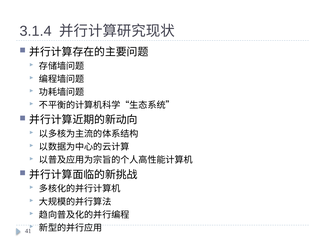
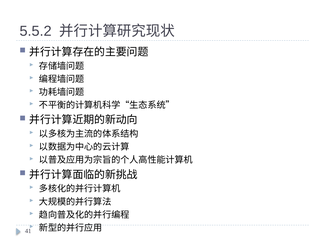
3.1.4: 3.1.4 -> 5.5.2 (36, 31)
